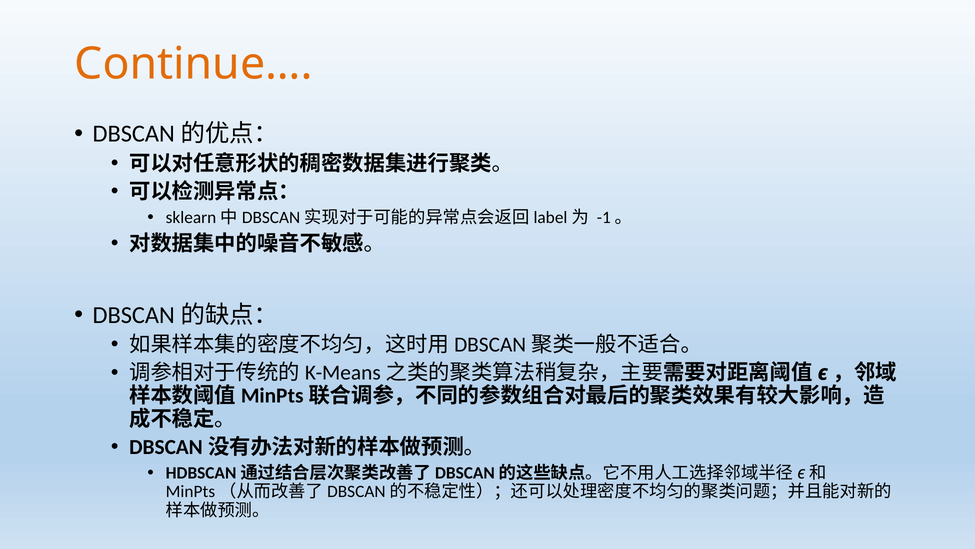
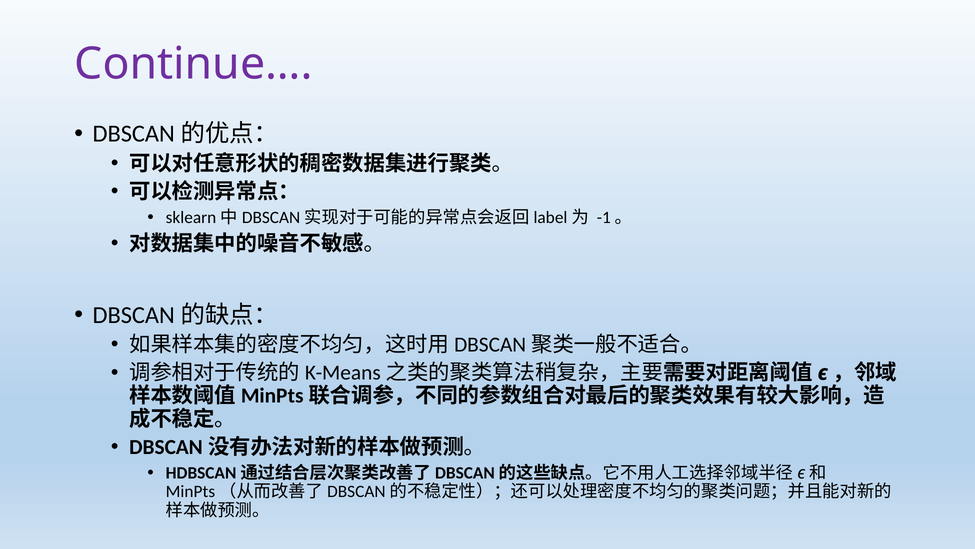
Continue… colour: orange -> purple (193, 64)
